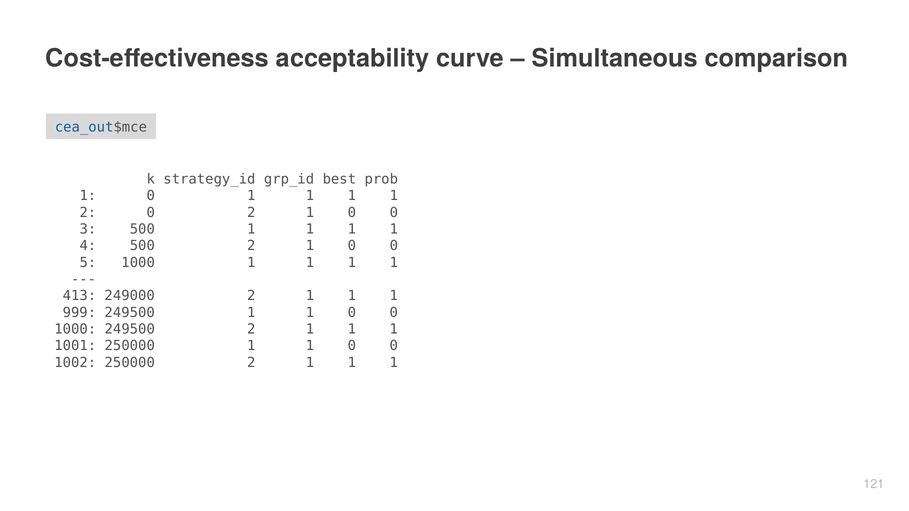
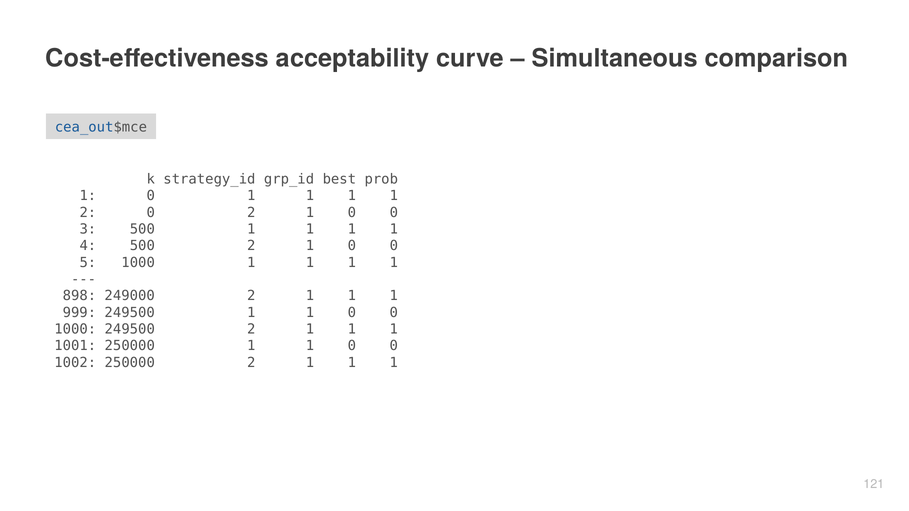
413: 413 -> 898 (79, 296)
